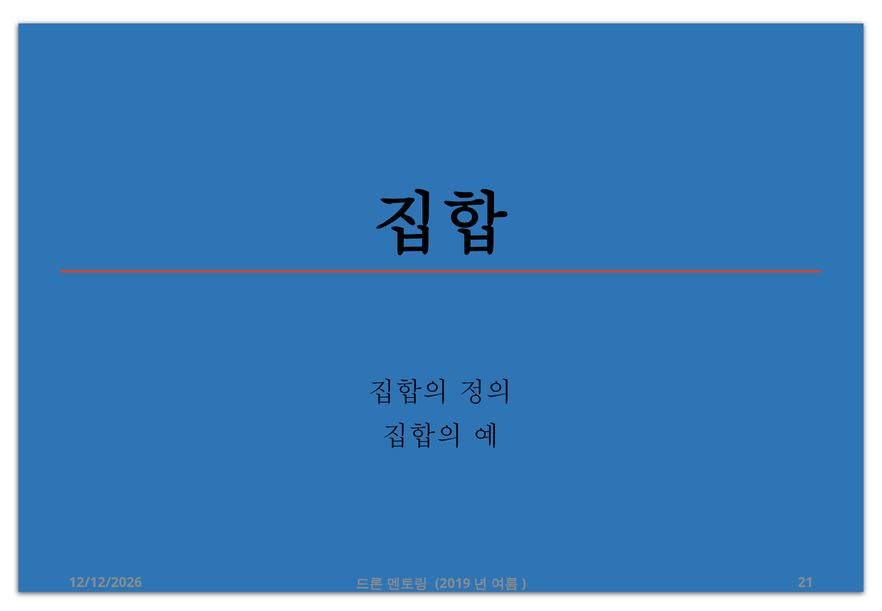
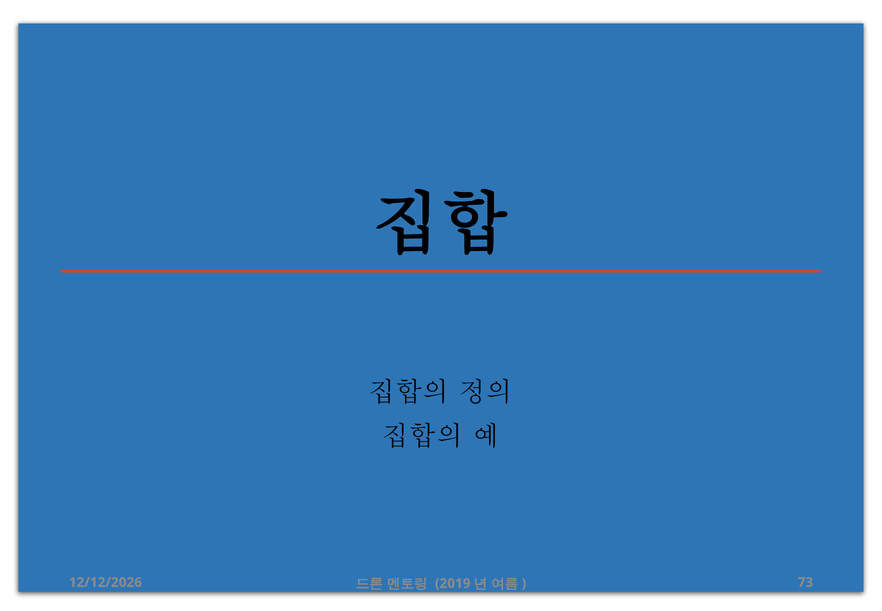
21: 21 -> 73 (805, 582)
